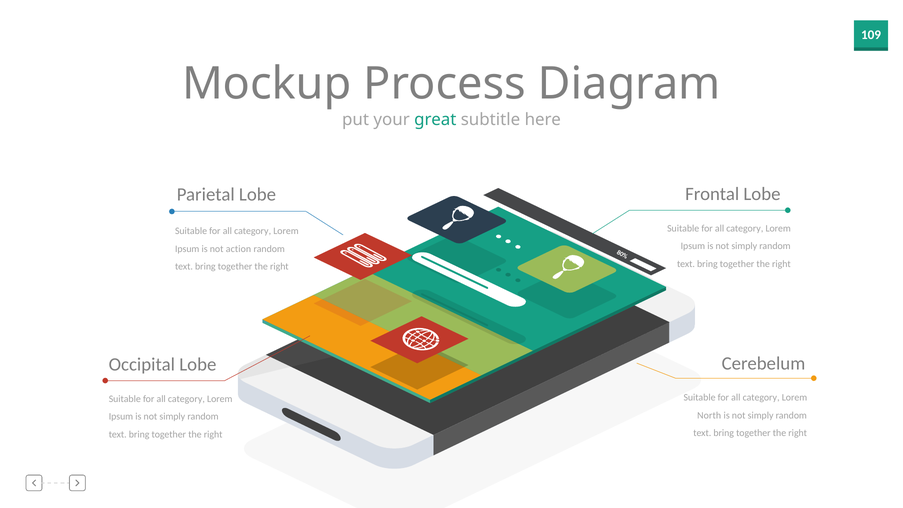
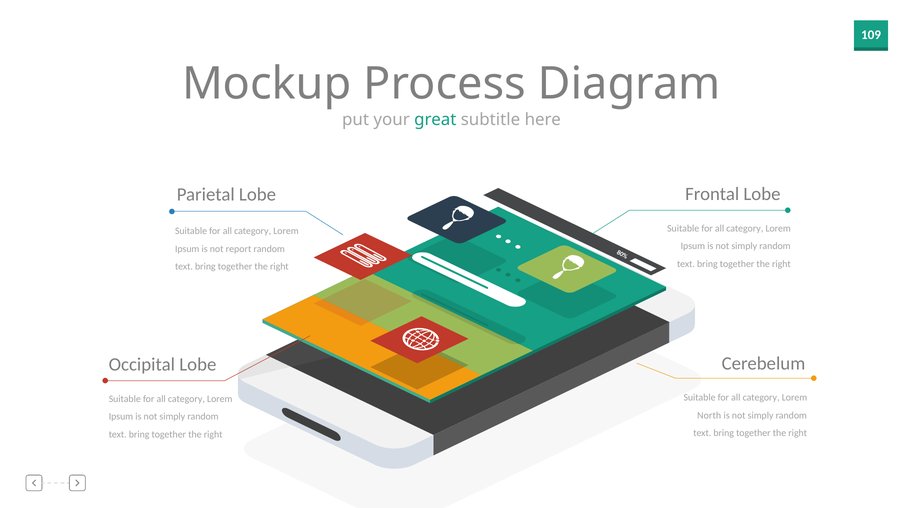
action: action -> report (239, 249)
